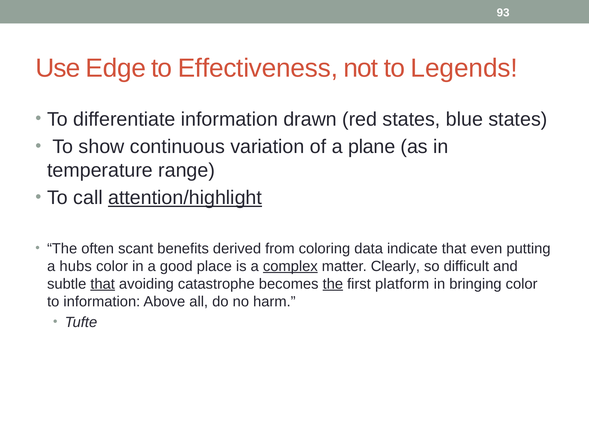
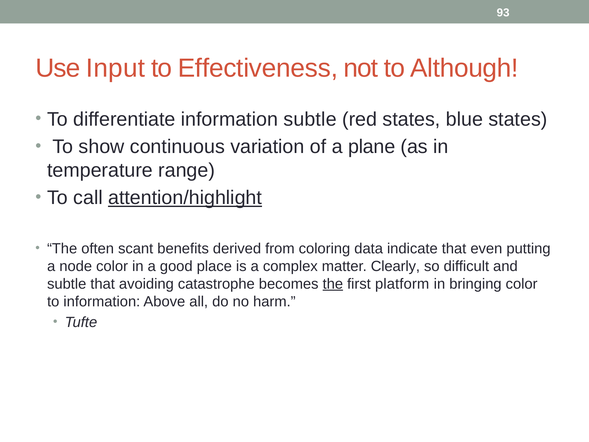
Edge: Edge -> Input (115, 68)
Legends: Legends -> Although (464, 68)
information drawn: drawn -> subtle (310, 119)
hubs: hubs -> node (76, 266)
complex underline: present -> none (290, 266)
that underline: present -> none (103, 284)
